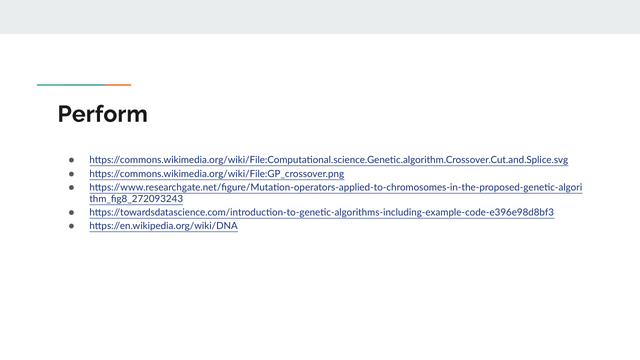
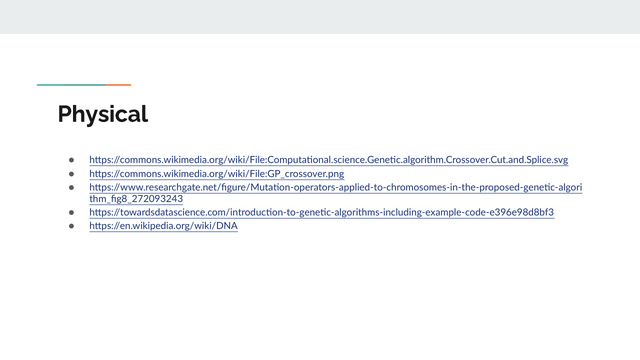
Perform: Perform -> Physical (103, 114)
